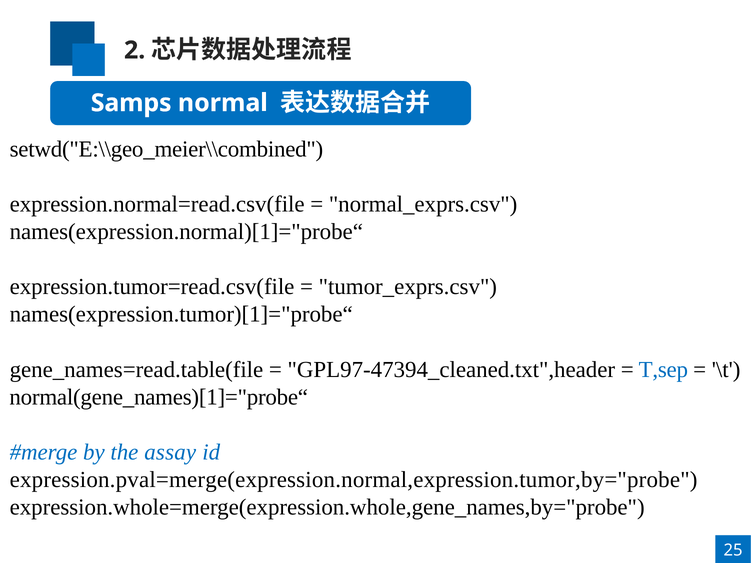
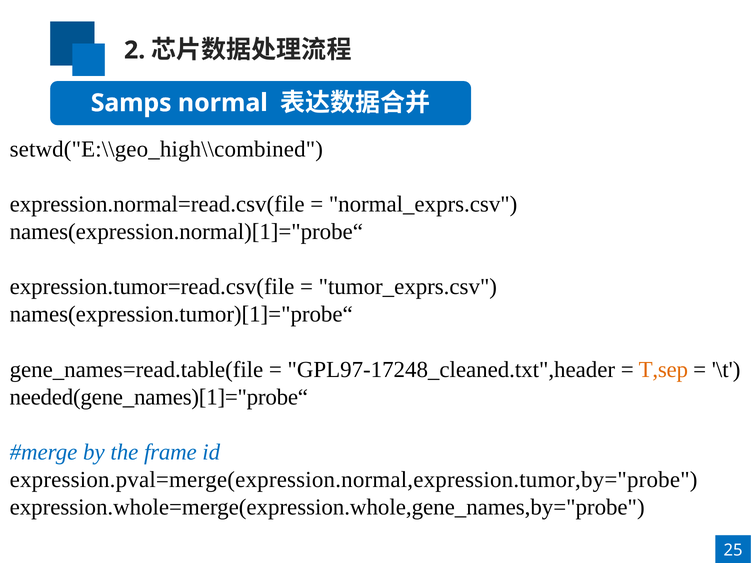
setwd("E:\\geo_meier\\combined: setwd("E:\\geo_meier\\combined -> setwd("E:\\geo_high\\combined (166, 149)
GPL97-47394_cleaned.txt",header: GPL97-47394_cleaned.txt",header -> GPL97-17248_cleaned.txt",header (451, 370)
T,sep colour: blue -> orange (663, 370)
normal(gene_names)[1]="probe“: normal(gene_names)[1]="probe“ -> needed(gene_names)[1]="probe“ (159, 397)
assay: assay -> frame (170, 452)
